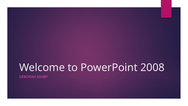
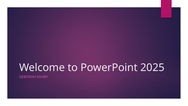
2008: 2008 -> 2025 (152, 67)
